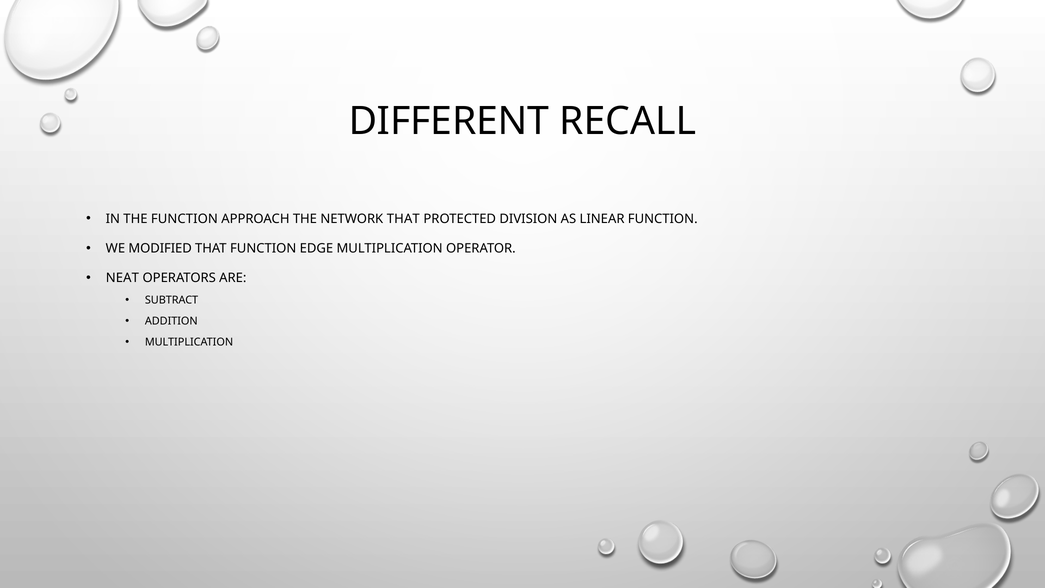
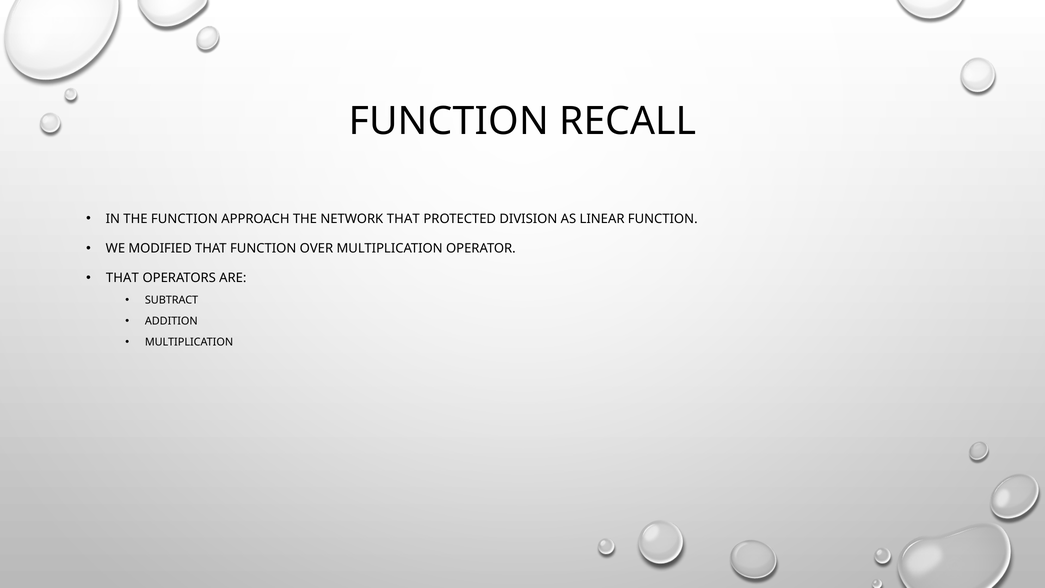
DIFFERENT: DIFFERENT -> FUNCTION (449, 121)
EDGE: EDGE -> OVER (316, 248)
NEAT: NEAT -> THAT (122, 278)
